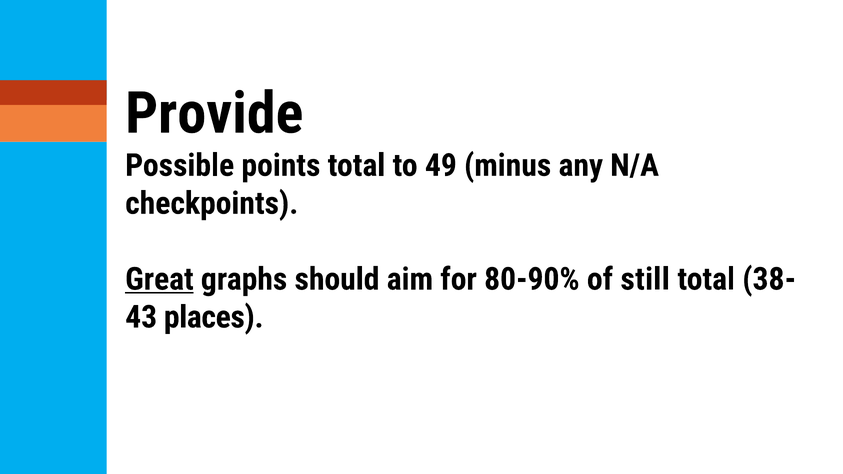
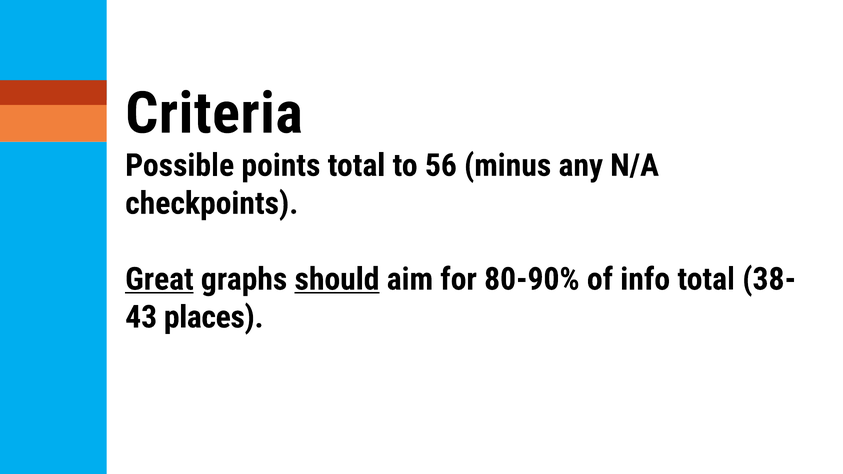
Provide: Provide -> Criteria (214, 114)
49: 49 -> 56 (441, 166)
should underline: none -> present (337, 279)
still: still -> info (645, 279)
